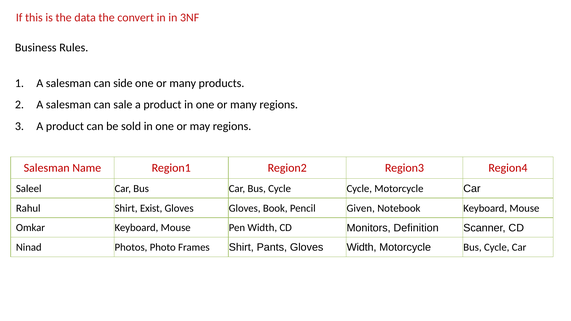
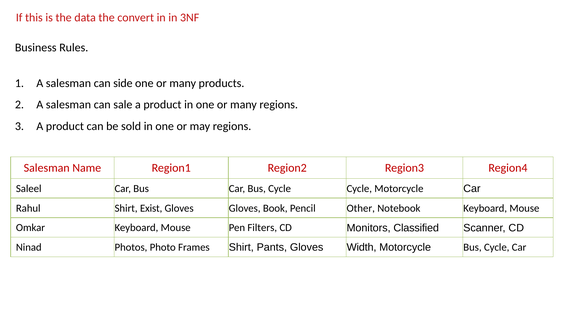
Given: Given -> Other (361, 208)
Pen Width: Width -> Filters (262, 228)
Definition: Definition -> Classified (416, 228)
